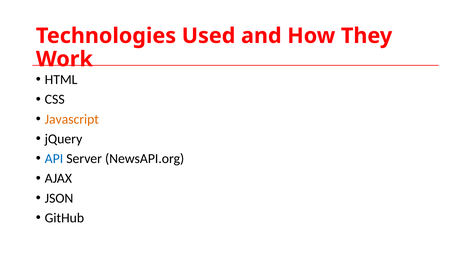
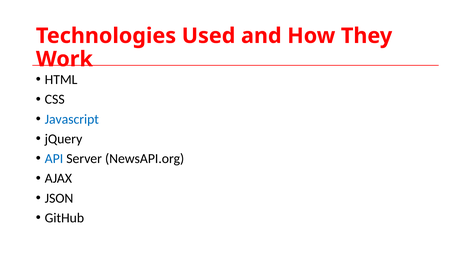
Javascript colour: orange -> blue (72, 119)
